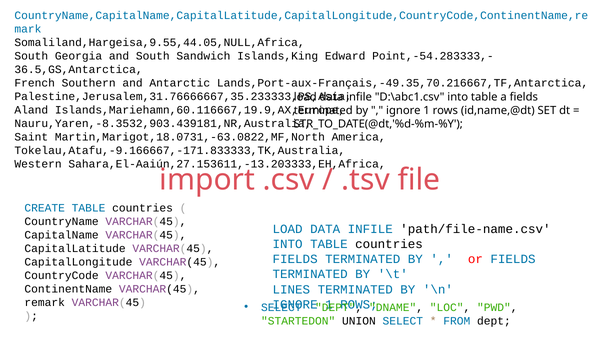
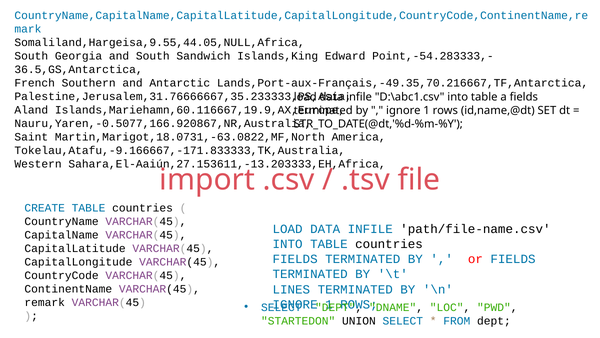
Nauru,Yaren,-8.3532,903.439181,NR,Australia: Nauru,Yaren,-8.3532,903.439181,NR,Australia -> Nauru,Yaren,-0.5077,166.920867,NR,Australia (163, 123)
